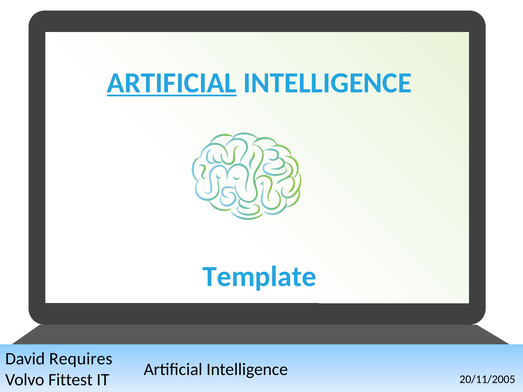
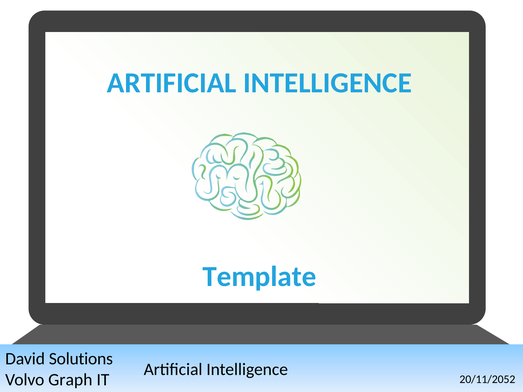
ARTIFICIAL underline: present -> none (172, 83)
Requires: Requires -> Solutions (81, 359)
Fittest: Fittest -> Graph (70, 380)
20/11/2005: 20/11/2005 -> 20/11/2052 (487, 380)
